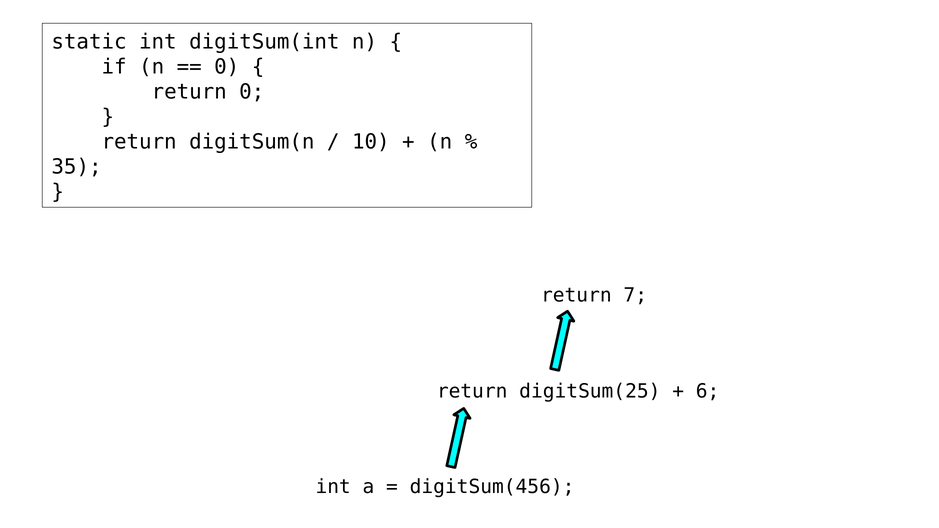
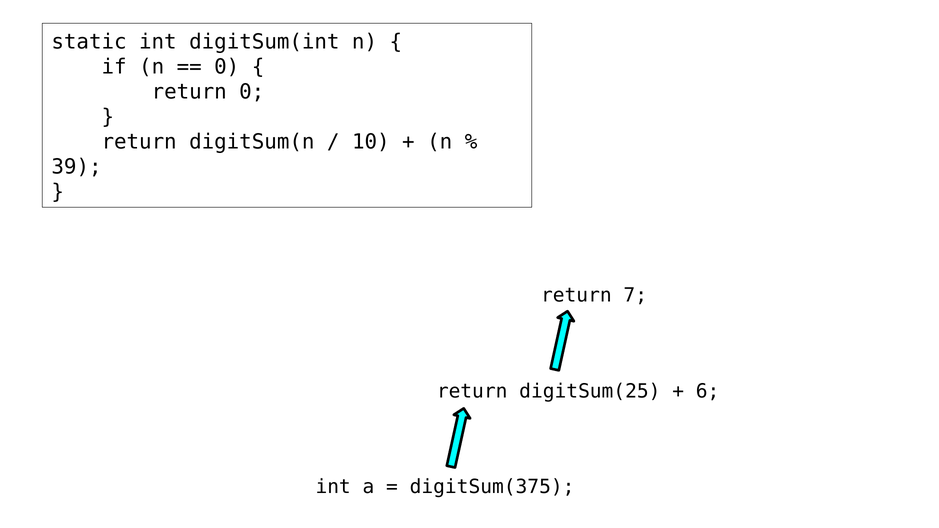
35: 35 -> 39 (77, 167)
digitSum(456: digitSum(456 -> digitSum(375 (492, 487)
